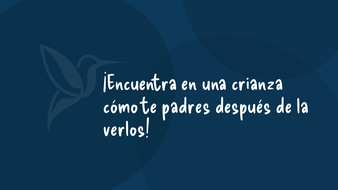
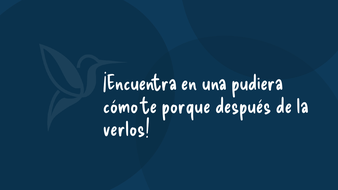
crianza: crianza -> pudiera (257, 83)
padres: padres -> porque (186, 106)
